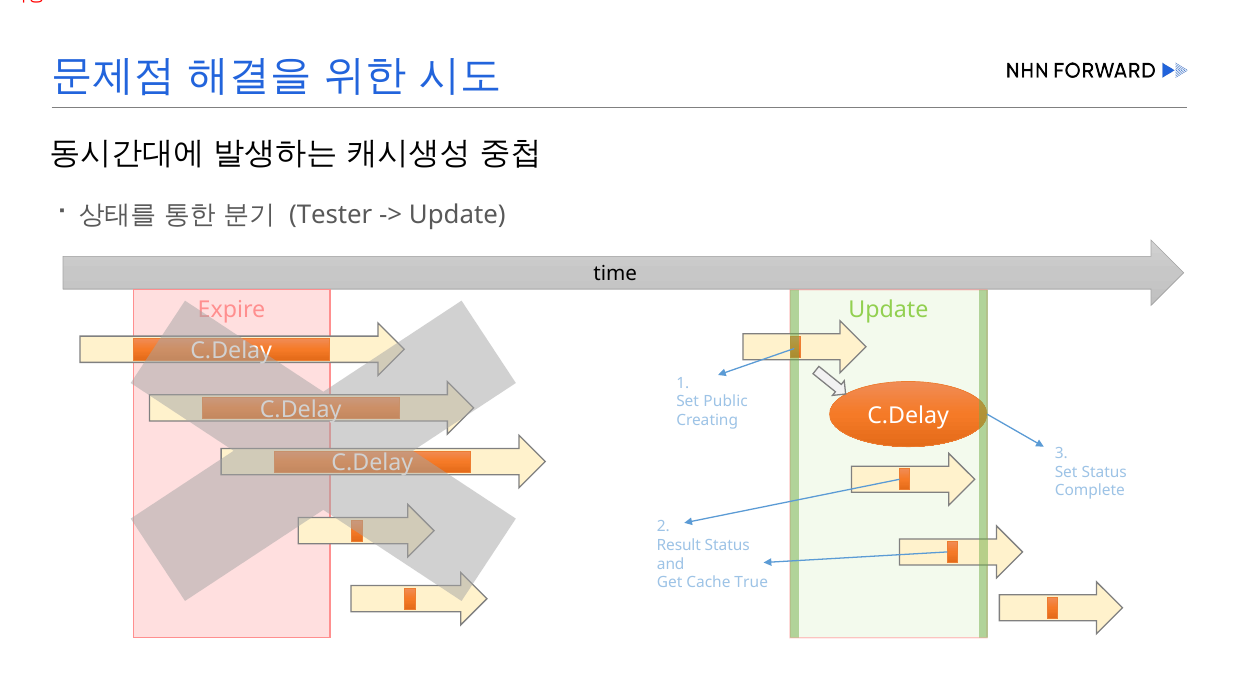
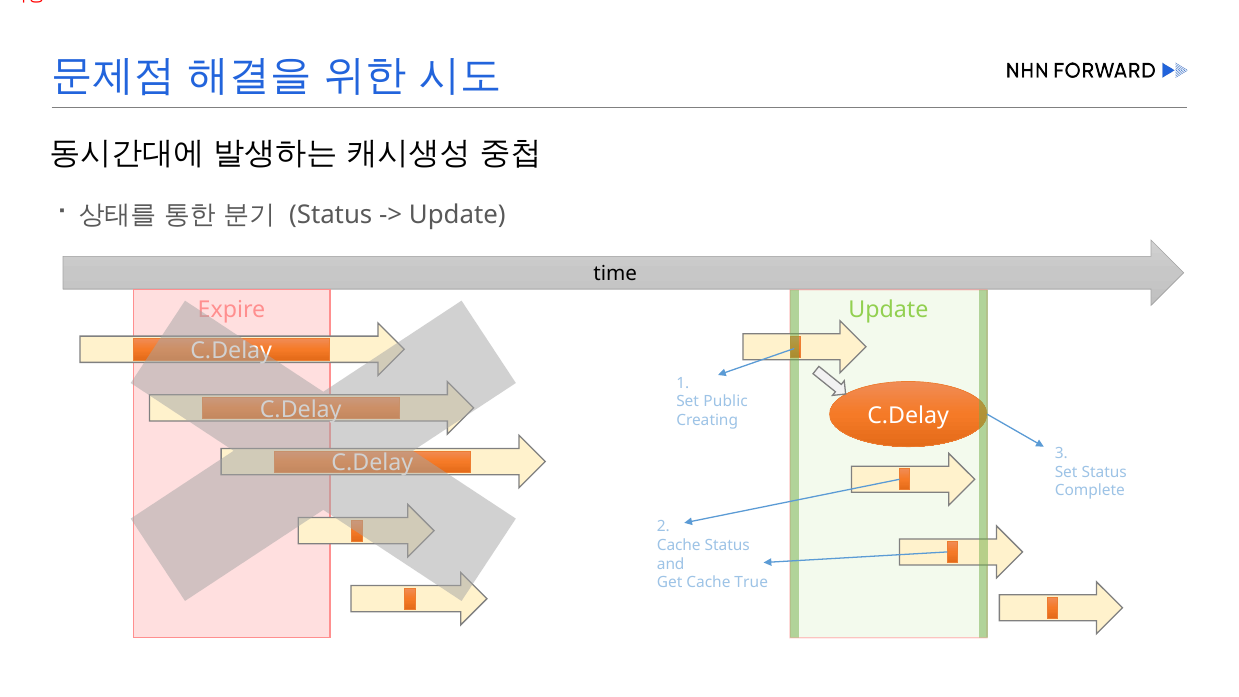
Tester: Tester -> Status (331, 215)
Result: Result -> Cache (679, 545)
